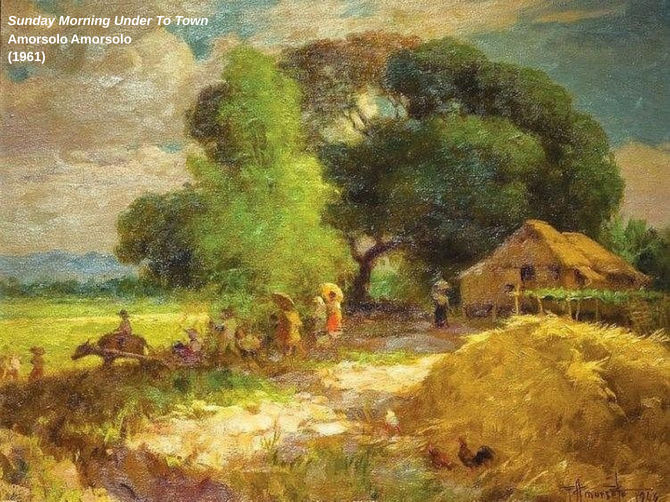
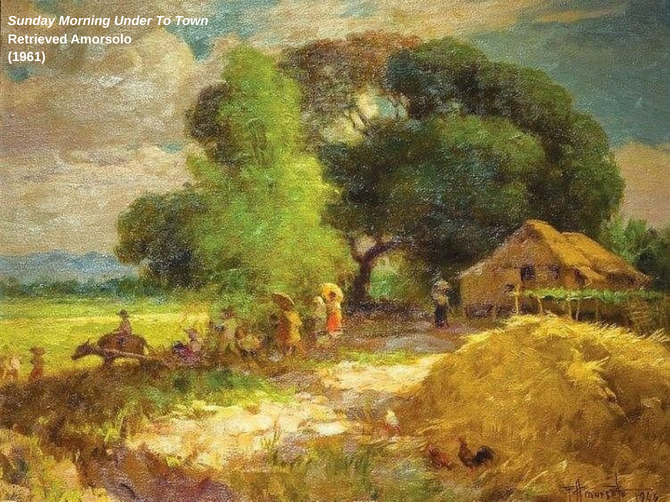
Amorsolo: Amorsolo -> Retrieved (38, 39)
